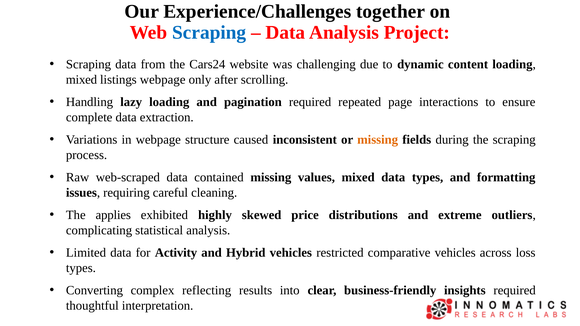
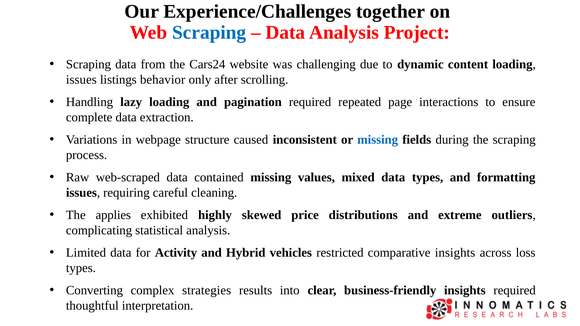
mixed: mixed -> issues (81, 80)
listings webpage: webpage -> behavior (163, 80)
missing colour: orange -> blue (378, 140)
comparative vehicles: vehicles -> insights (455, 253)
reflecting: reflecting -> strategies (207, 291)
